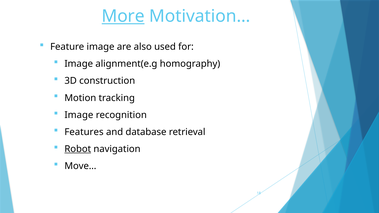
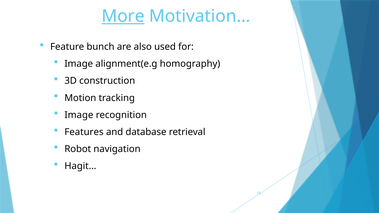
Feature image: image -> bunch (101, 47)
Robot underline: present -> none (78, 149)
Move…: Move… -> Hagit… (80, 166)
